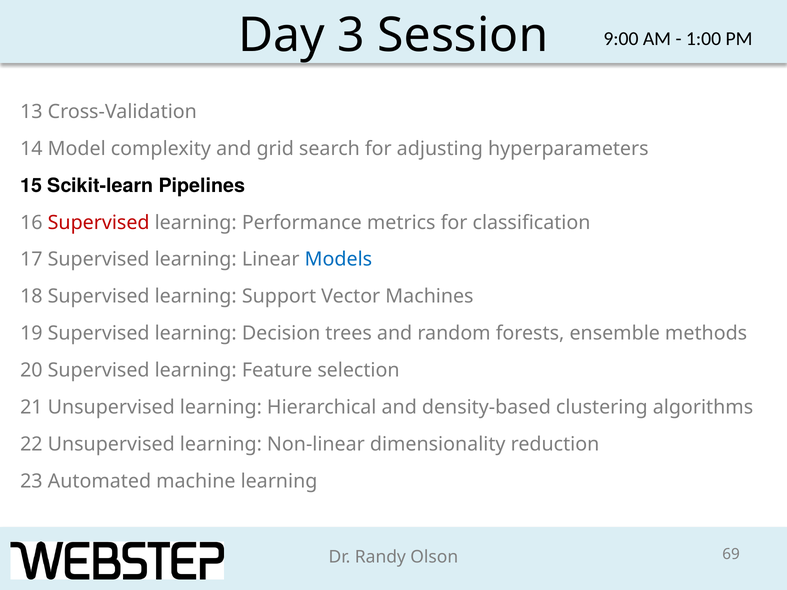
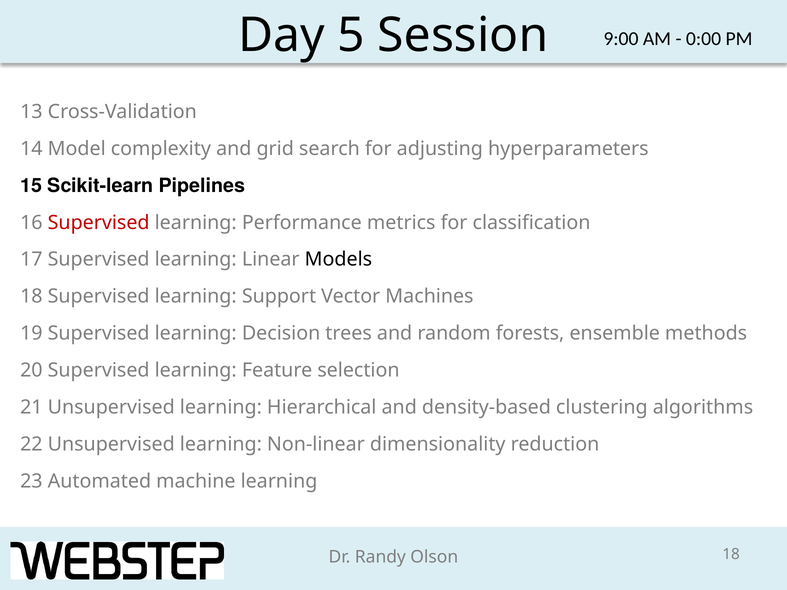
3: 3 -> 5 (351, 35)
1:00: 1:00 -> 0:00 (703, 39)
Models colour: blue -> black (338, 260)
69: 69 -> 18 (731, 554)
